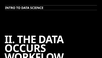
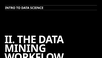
OCCURS: OCCURS -> MINING (25, 48)
